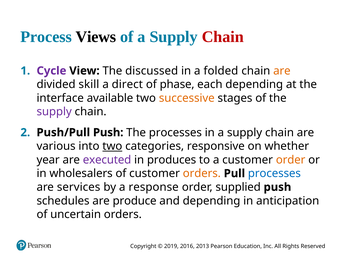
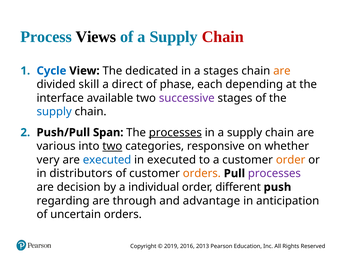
Cycle colour: purple -> blue (51, 71)
discussed: discussed -> dedicated (152, 71)
a folded: folded -> stages (221, 71)
successive colour: orange -> purple (187, 98)
supply colour: purple -> blue (54, 112)
Push/Pull Push: Push -> Span (108, 132)
processes underline: none -> present (175, 132)
year: year -> very (48, 160)
executed colour: purple -> blue (107, 160)
in produces: produces -> executed (172, 160)
wholesalers: wholesalers -> distributors (81, 173)
processes colour: blue -> purple (274, 173)
services: services -> decision (79, 187)
response: response -> individual (154, 187)
supplied: supplied -> different (238, 187)
schedules: schedules -> regarding (63, 201)
produce: produce -> through (135, 201)
and depending: depending -> advantage (211, 201)
